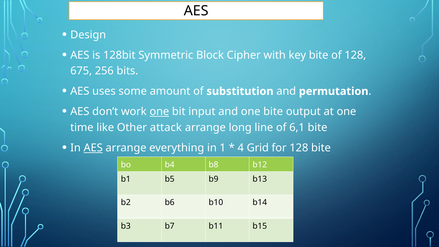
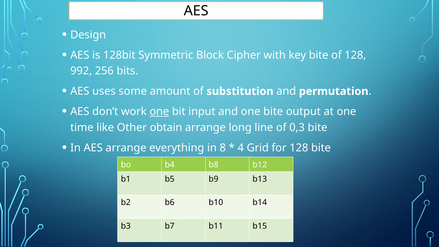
675: 675 -> 992 (81, 71)
attack: attack -> obtain (166, 127)
6,1: 6,1 -> 0,3 (297, 127)
AES underline: present -> none (93, 148)
1: 1 -> 8 (223, 148)
